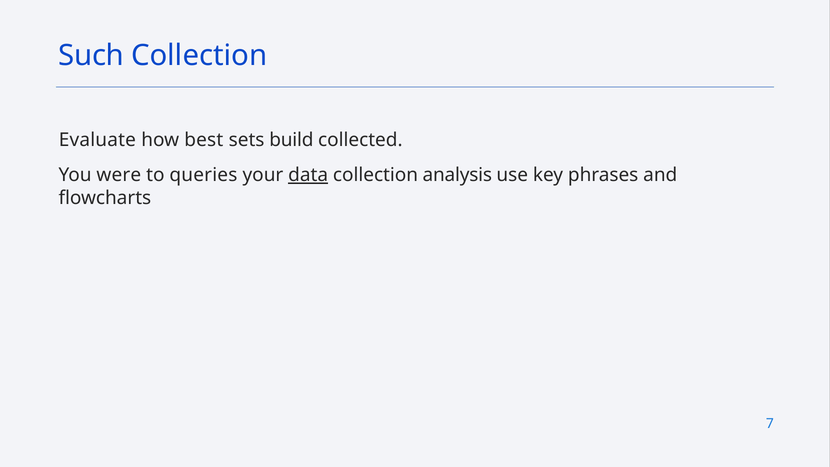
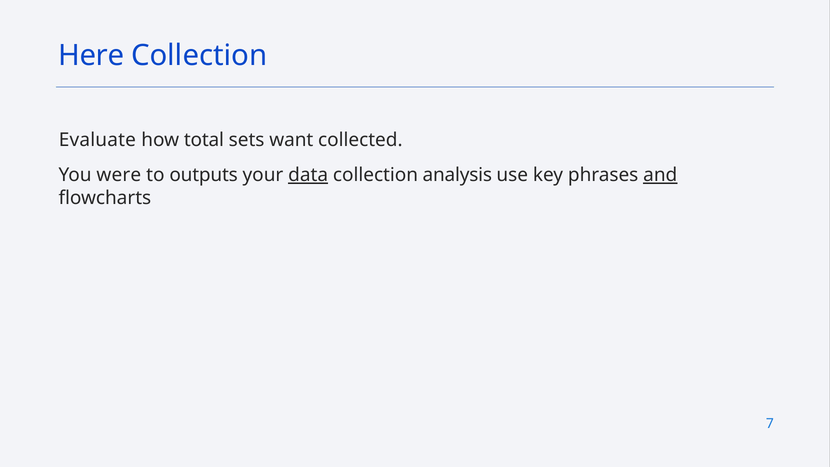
Such: Such -> Here (91, 55)
best: best -> total (204, 140)
build: build -> want (291, 140)
queries: queries -> outputs (204, 175)
and underline: none -> present (660, 175)
